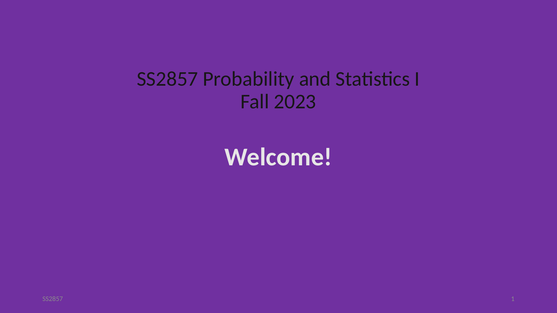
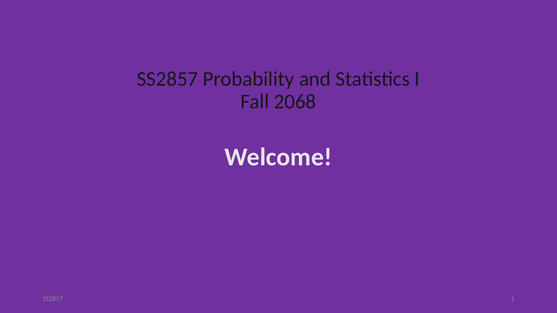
2023: 2023 -> 2068 (295, 102)
